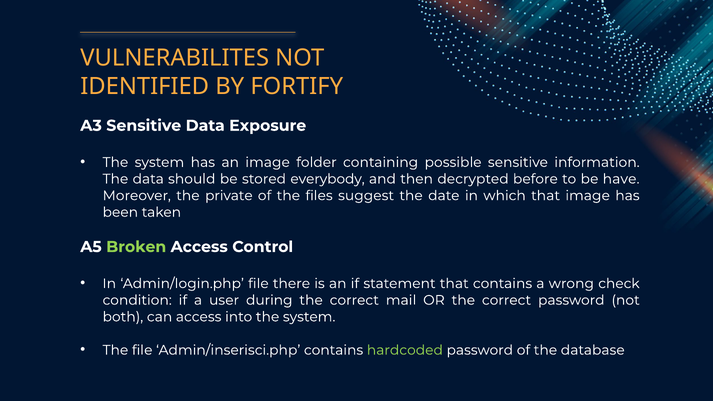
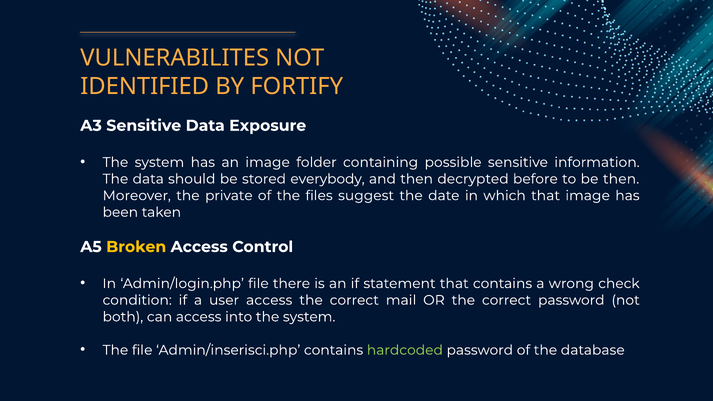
be have: have -> then (621, 179)
Broken colour: light green -> yellow (136, 247)
user during: during -> access (269, 300)
